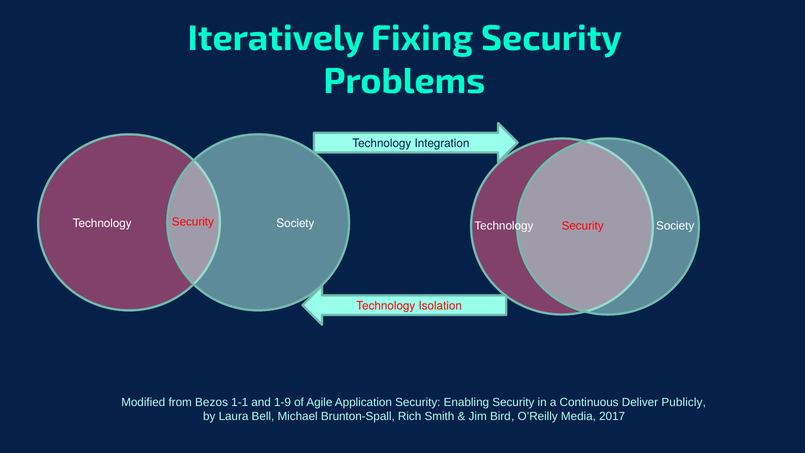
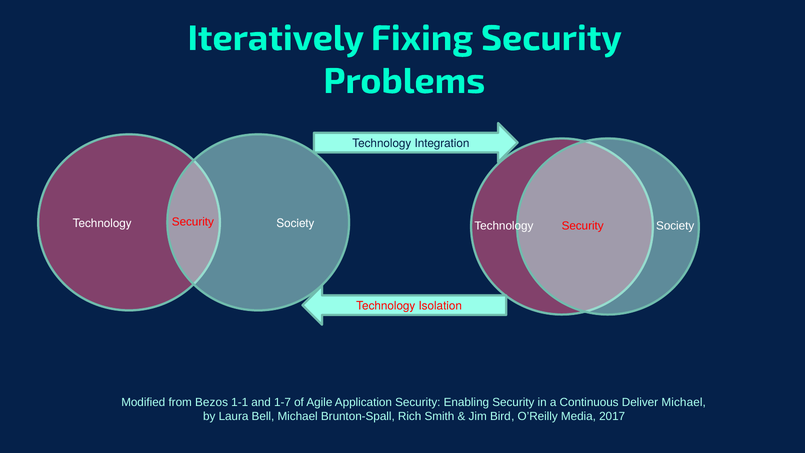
1-9: 1-9 -> 1-7 (282, 402)
Deliver Publicly: Publicly -> Michael (684, 402)
